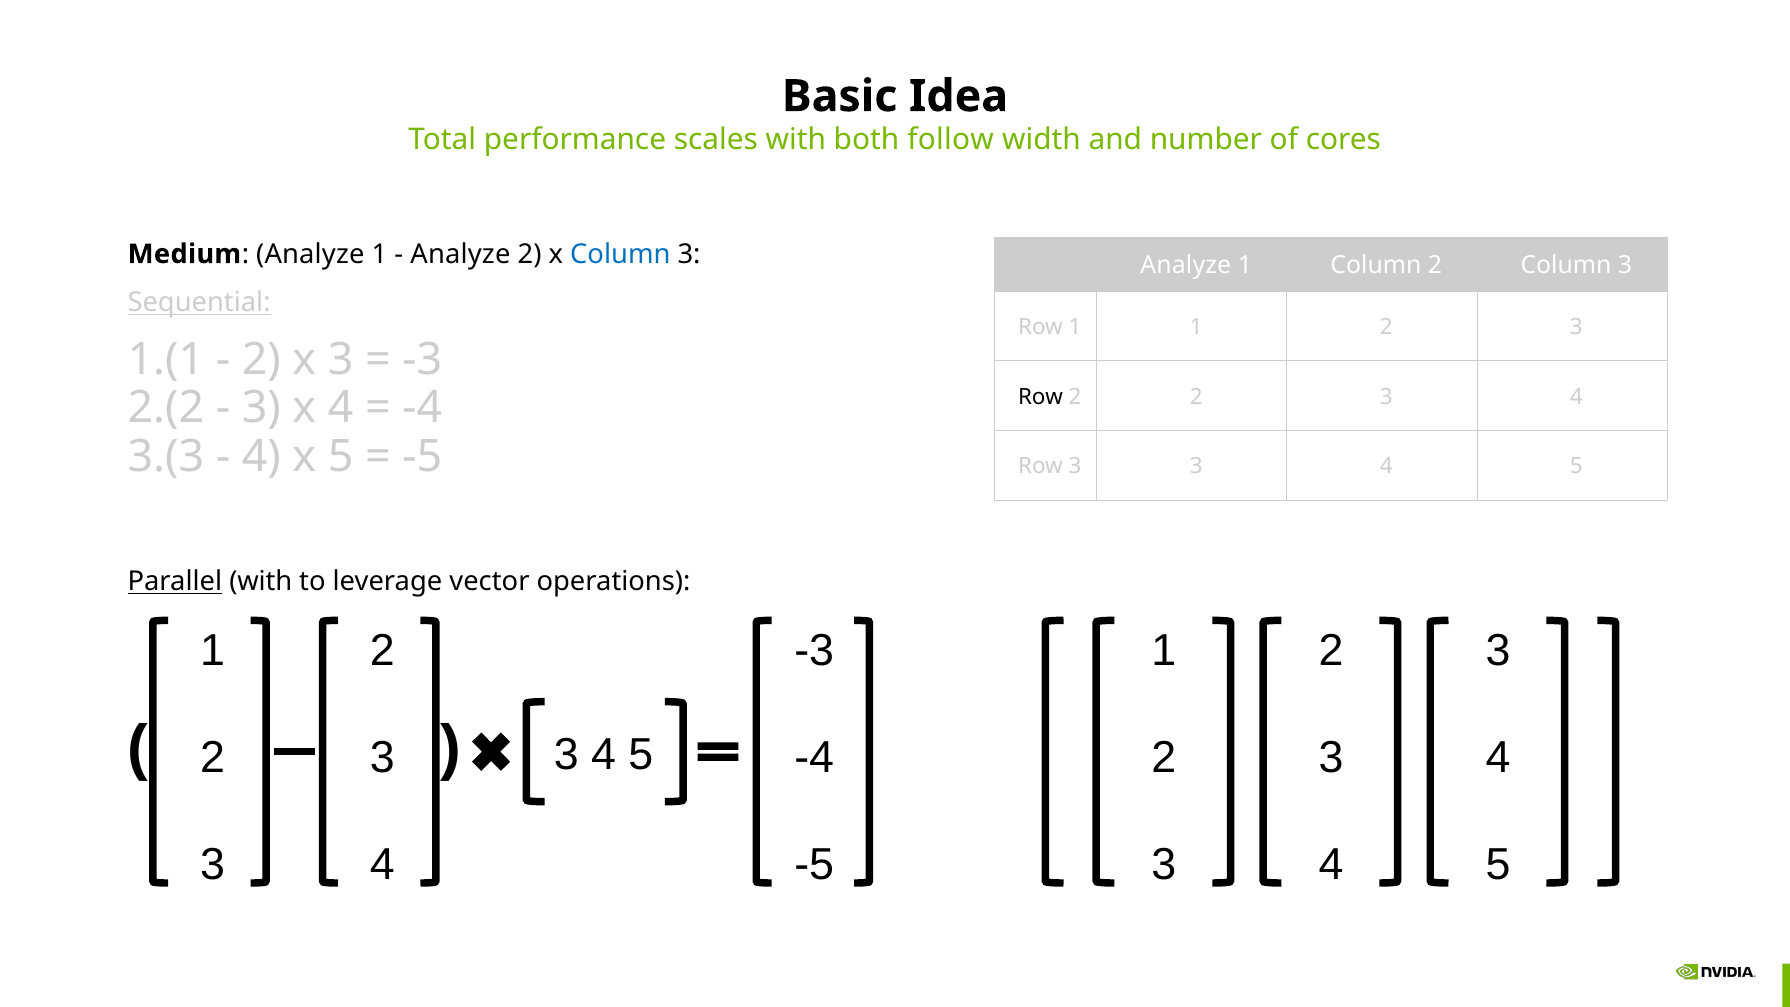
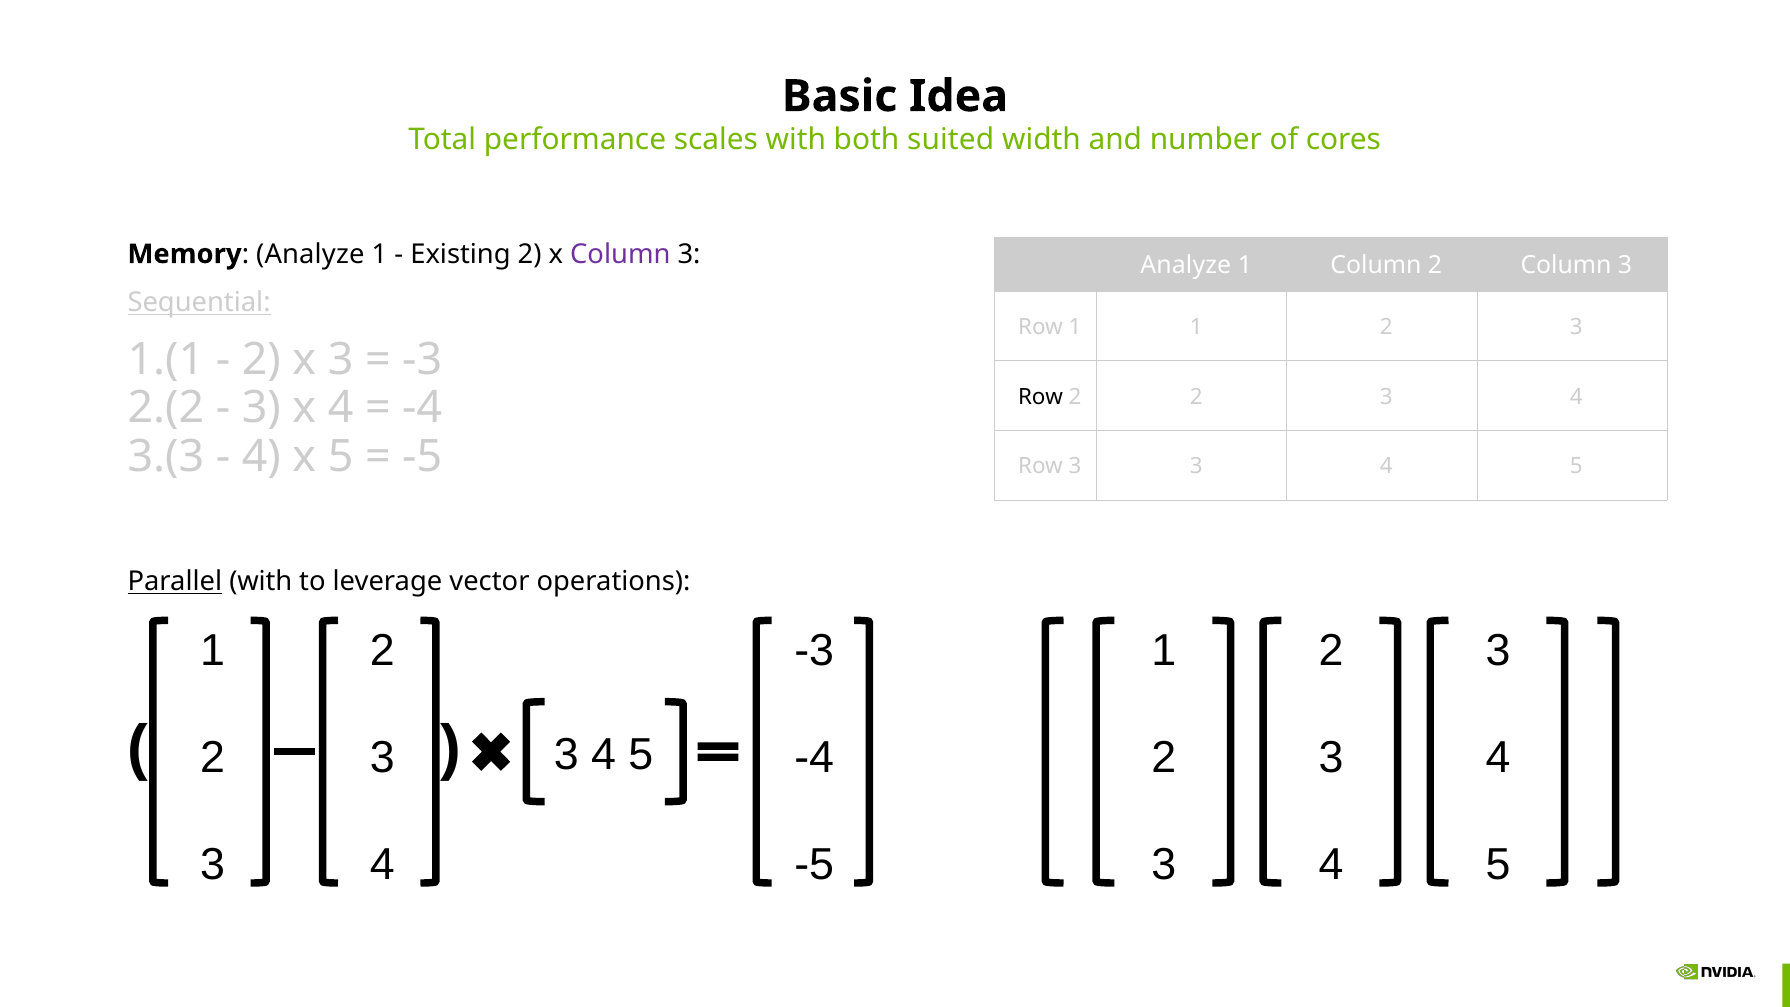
follow: follow -> suited (951, 140)
Medium: Medium -> Memory (185, 254)
Analyze: Analyze -> Existing (460, 254)
Column colour: blue -> purple (620, 254)
